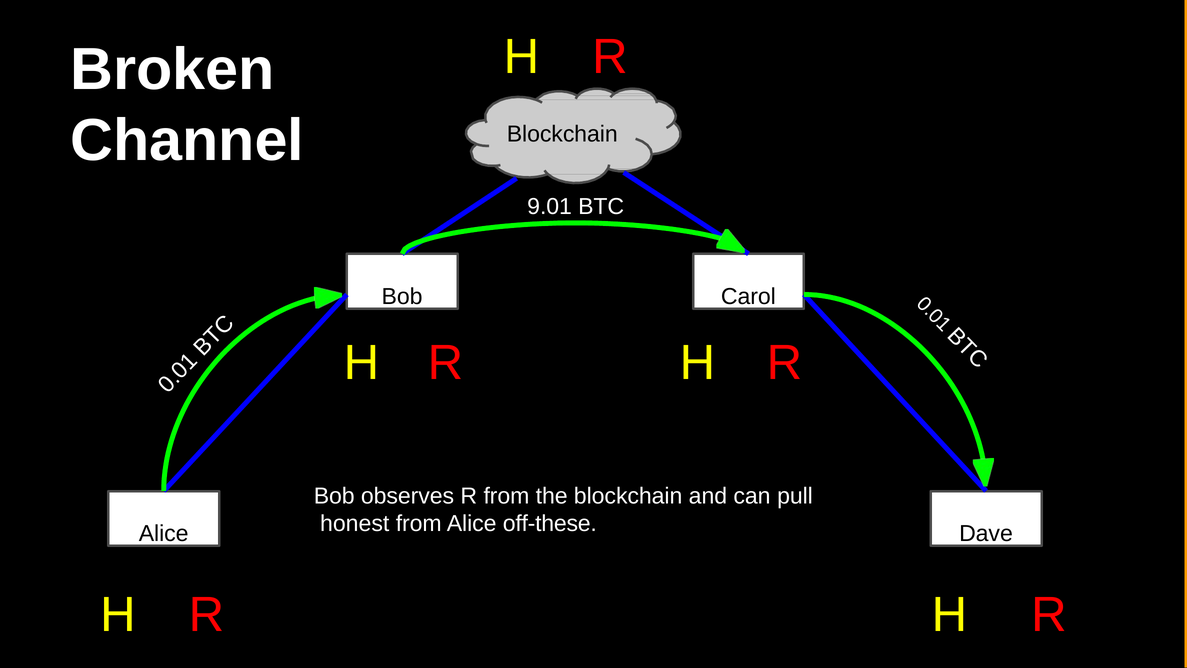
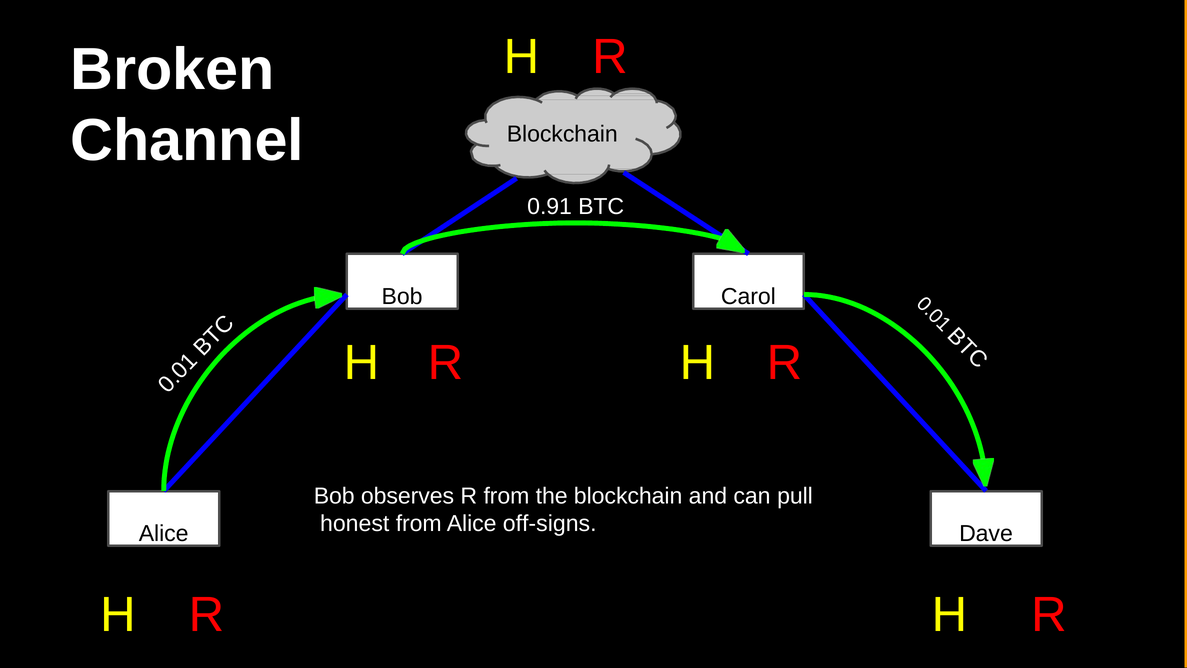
9.01: 9.01 -> 0.91 (550, 206)
off-these: off-these -> off-signs (550, 523)
